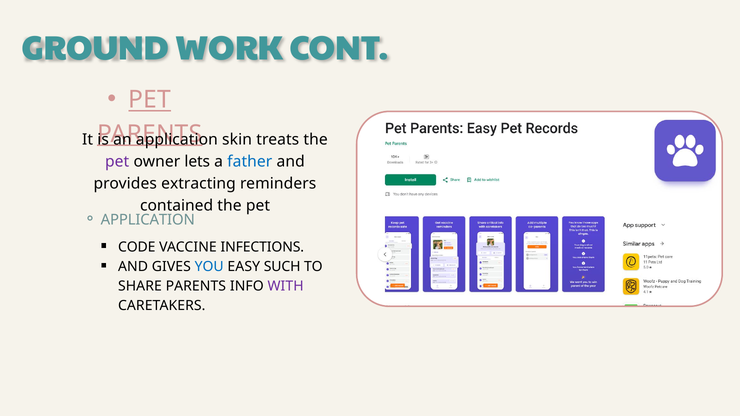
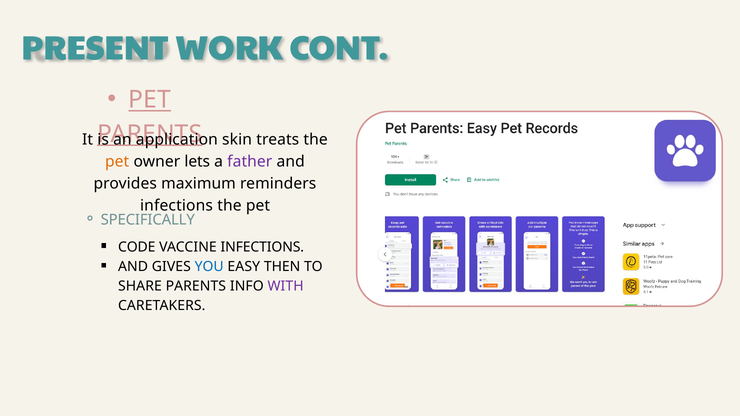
GROUND: GROUND -> PRESENT (95, 49)
pet colour: purple -> orange (117, 162)
father colour: blue -> purple (250, 162)
extracting: extracting -> maximum (198, 184)
contained: contained -> infections (177, 206)
APPLICATION: APPLICATION -> SPECIFICALLY (148, 220)
SUCH: SUCH -> THEN (282, 267)
